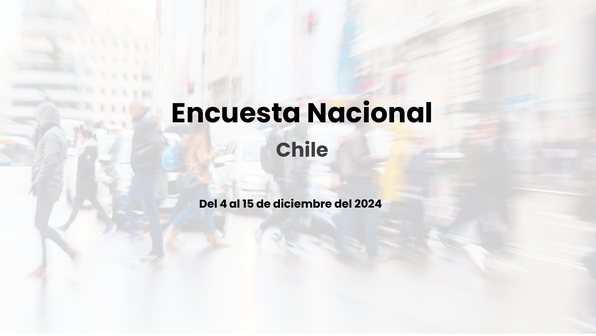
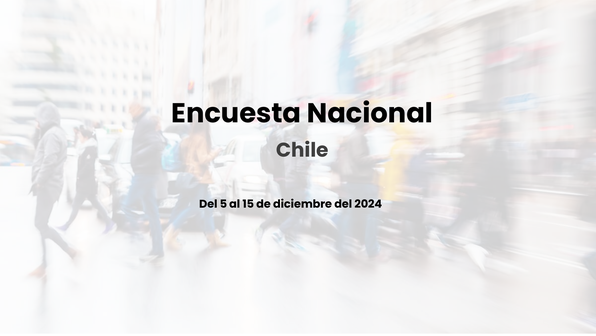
4: 4 -> 5 (223, 204)
